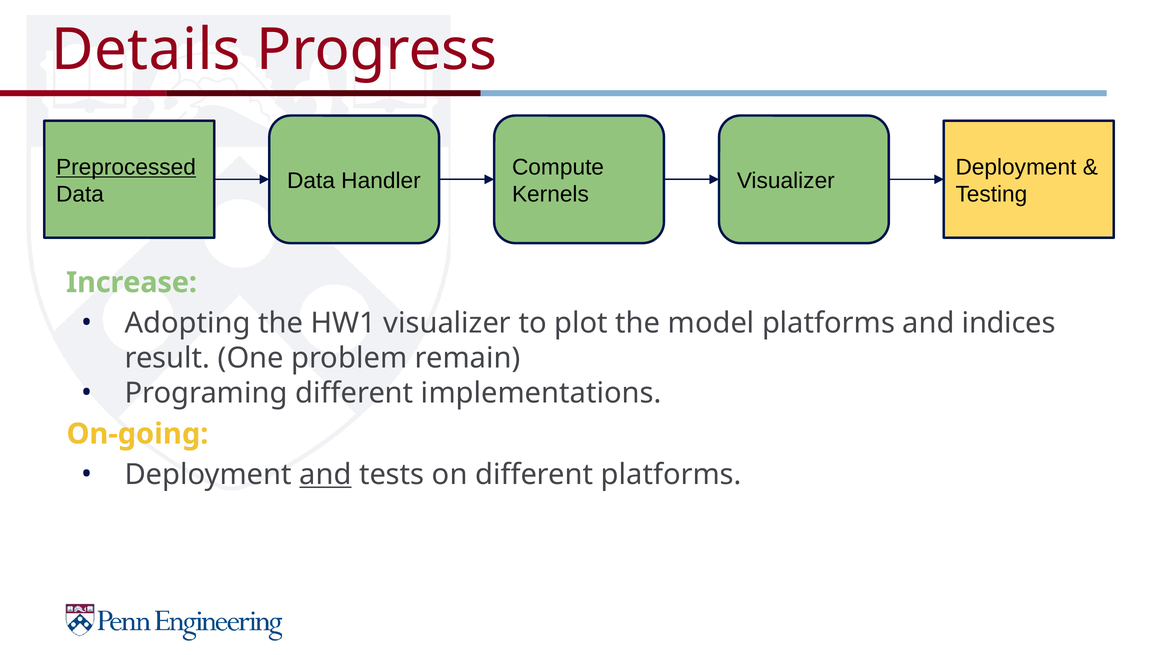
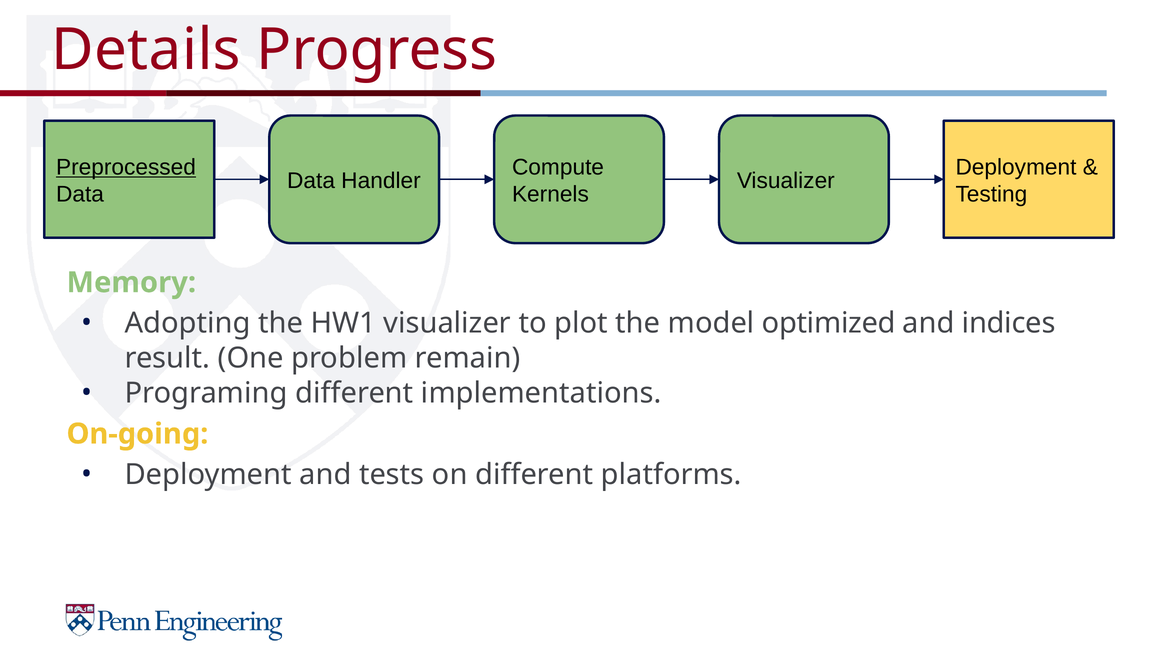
Increase: Increase -> Memory (131, 283)
model platforms: platforms -> optimized (829, 323)
and underline: present -> none (325, 475)
